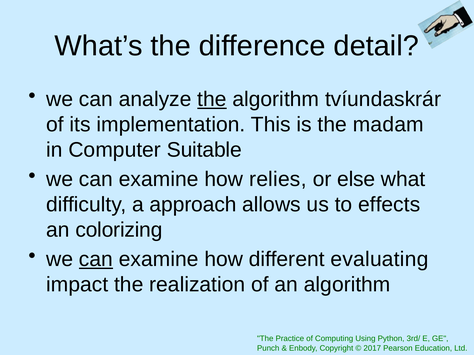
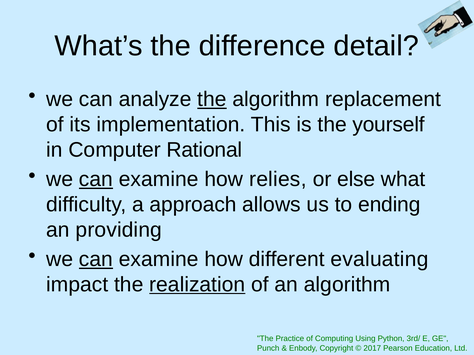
tvíundaskrár: tvíundaskrár -> replacement (383, 99)
madam: madam -> yourself (389, 125)
Suitable: Suitable -> Rational (204, 150)
can underline: none -> present (96, 180)
effects: effects -> ending (389, 205)
colorizing: colorizing -> providing (119, 230)
realization underline: none -> present (197, 285)
